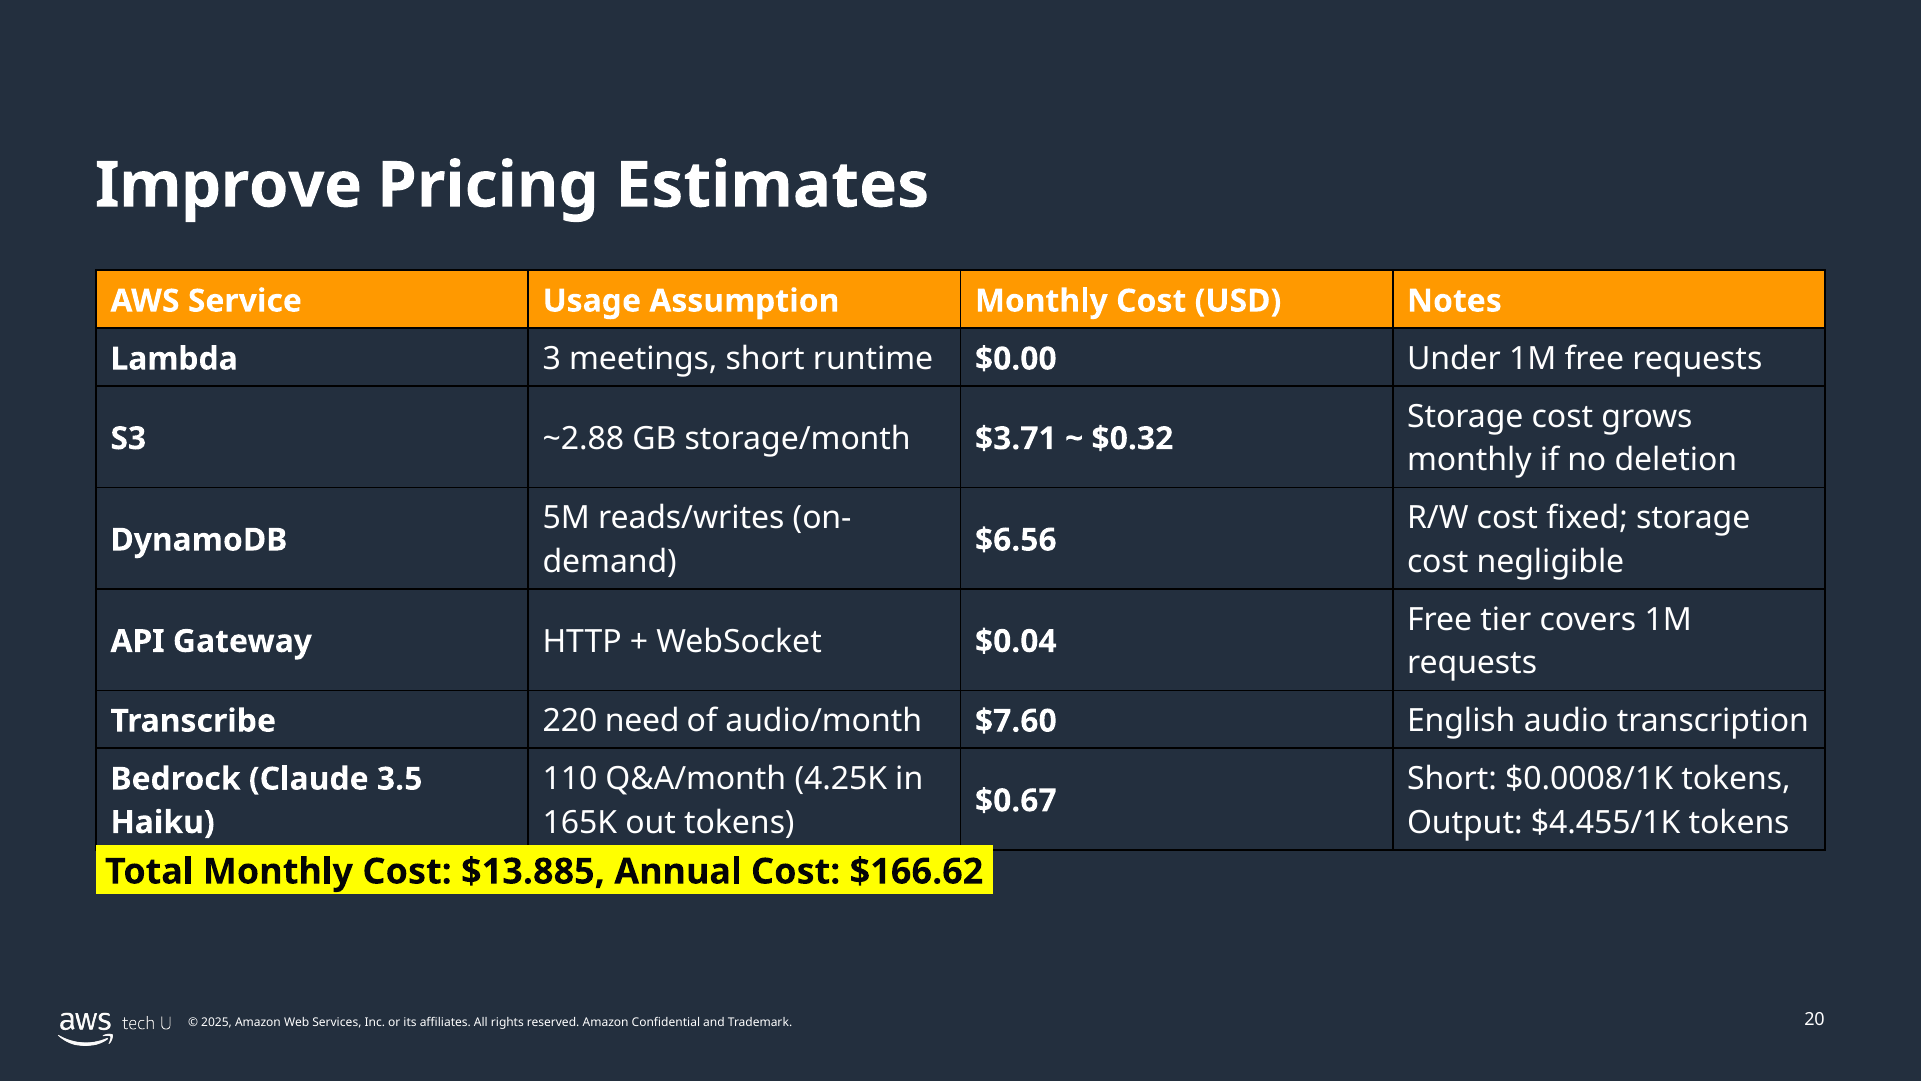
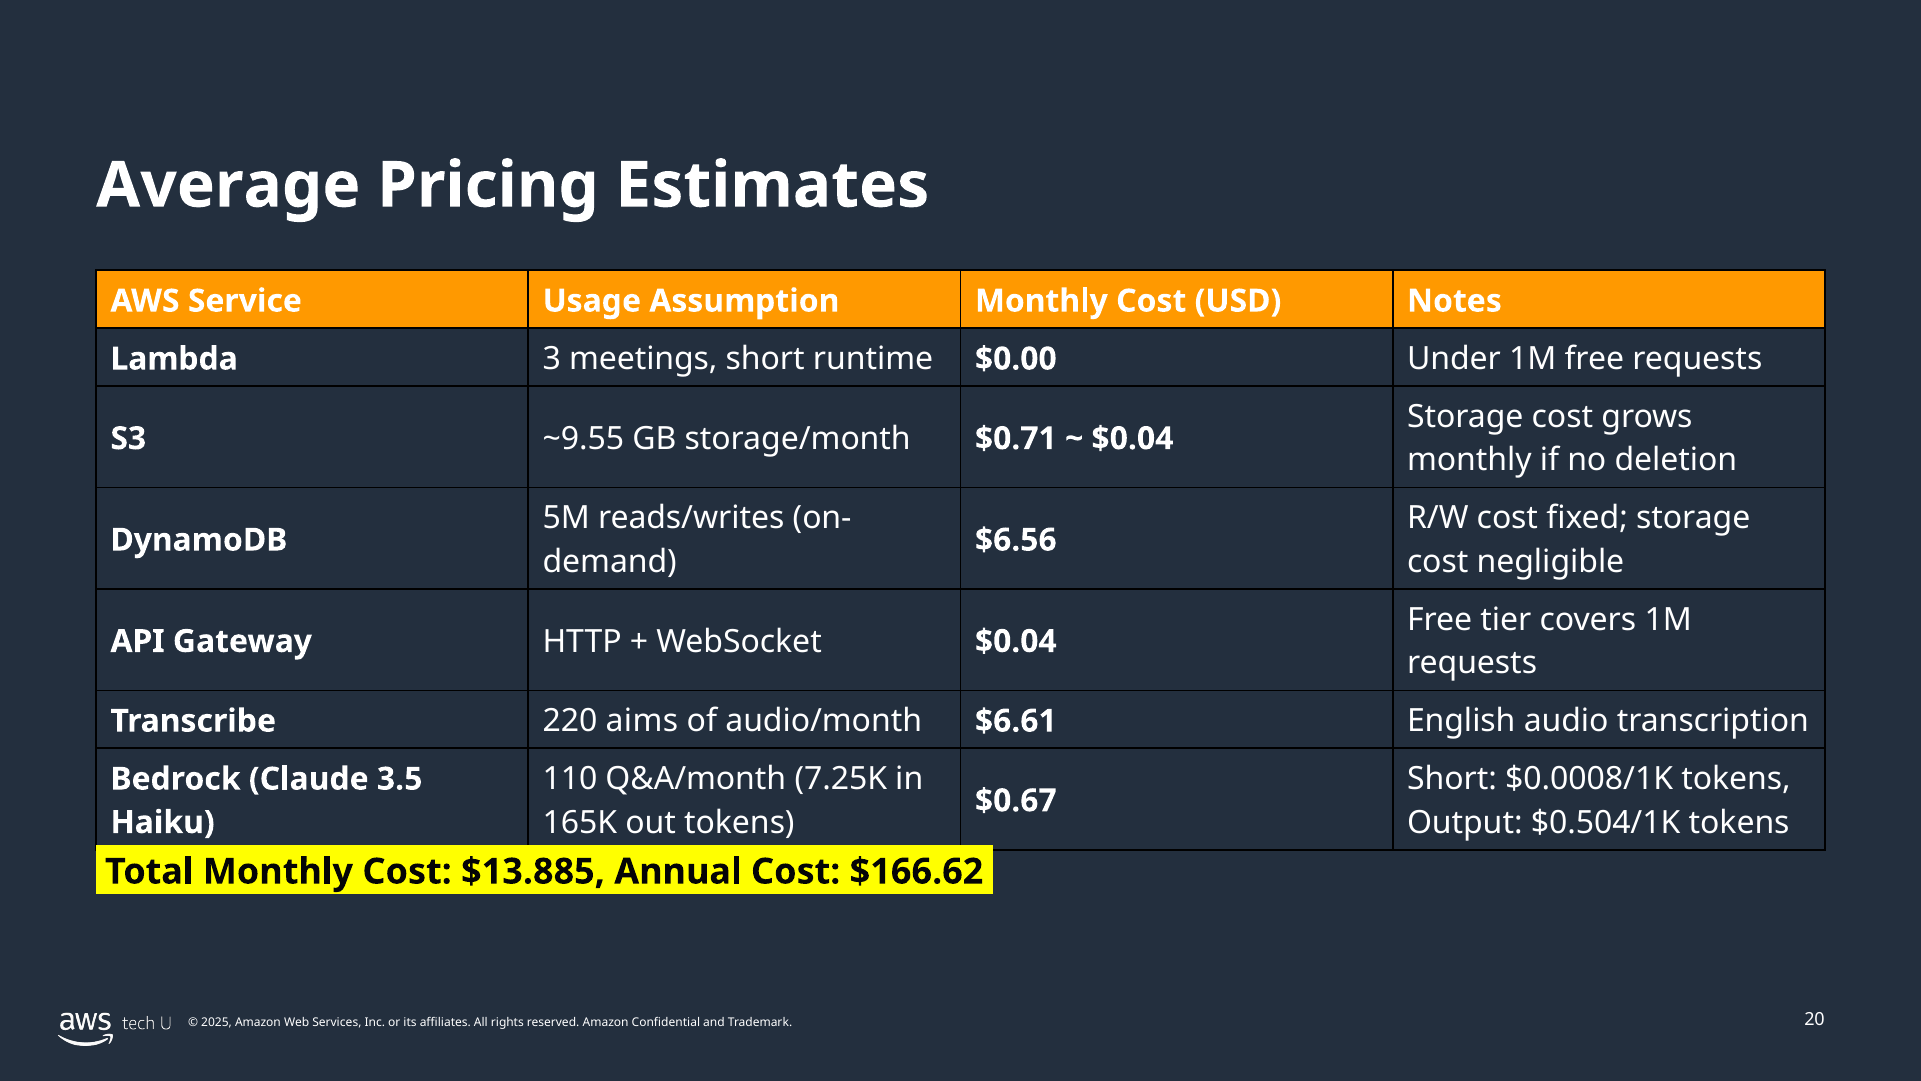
Improve: Improve -> Average (228, 186)
~2.88: ~2.88 -> ~9.55 (583, 438)
$3.71: $3.71 -> $0.71 (1016, 438)
$0.32: $0.32 -> $0.04 (1132, 438)
need: need -> aims (642, 721)
$7.60: $7.60 -> $6.61 (1016, 721)
4.25K: 4.25K -> 7.25K (841, 779)
$4.455/1K: $4.455/1K -> $0.504/1K (1606, 822)
